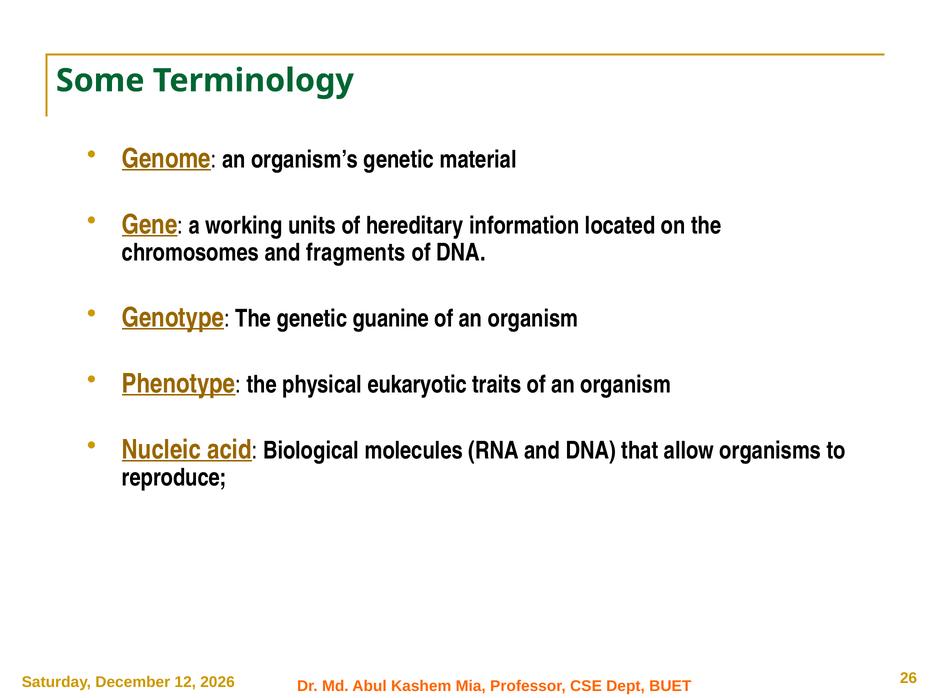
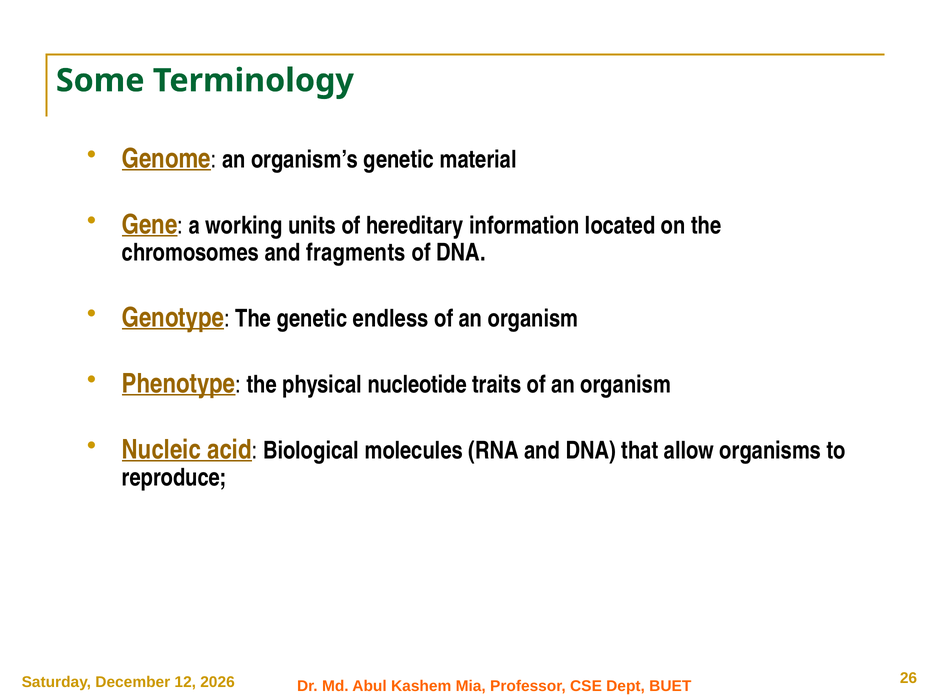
guanine: guanine -> endless (391, 319)
eukaryotic: eukaryotic -> nucleotide (417, 385)
